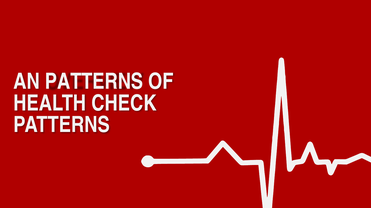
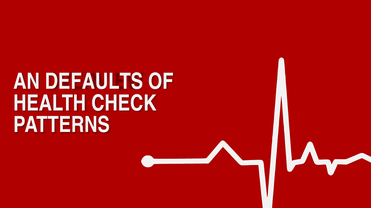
AN PATTERNS: PATTERNS -> DEFAULTS (94, 82)
